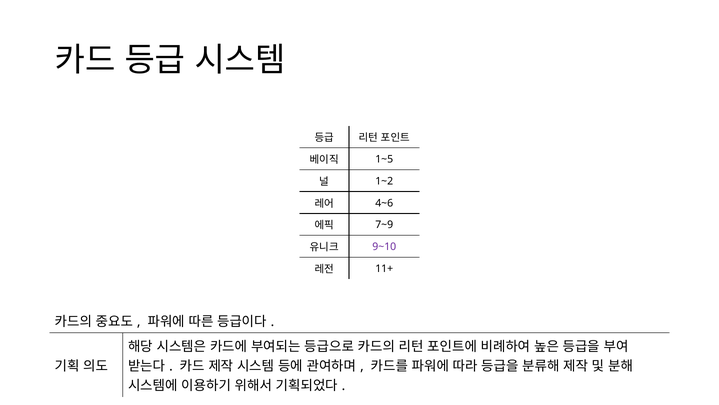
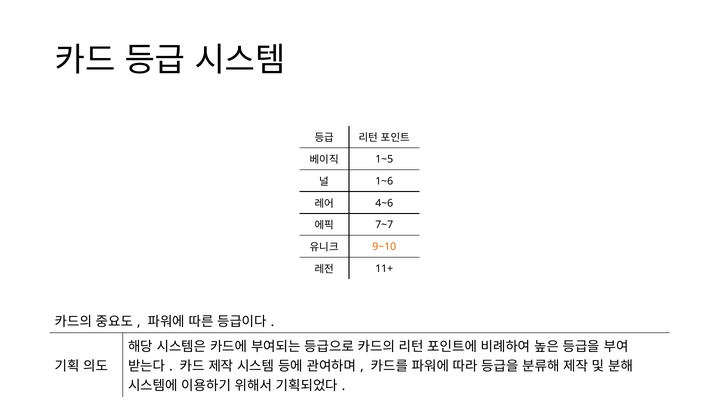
1~2: 1~2 -> 1~6 (384, 181)
7~9: 7~9 -> 7~7 (384, 225)
9~10 colour: purple -> orange (384, 247)
